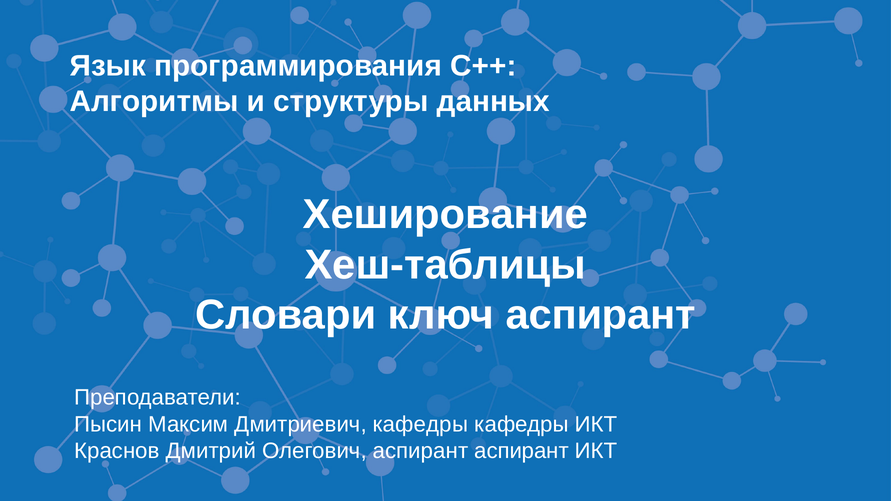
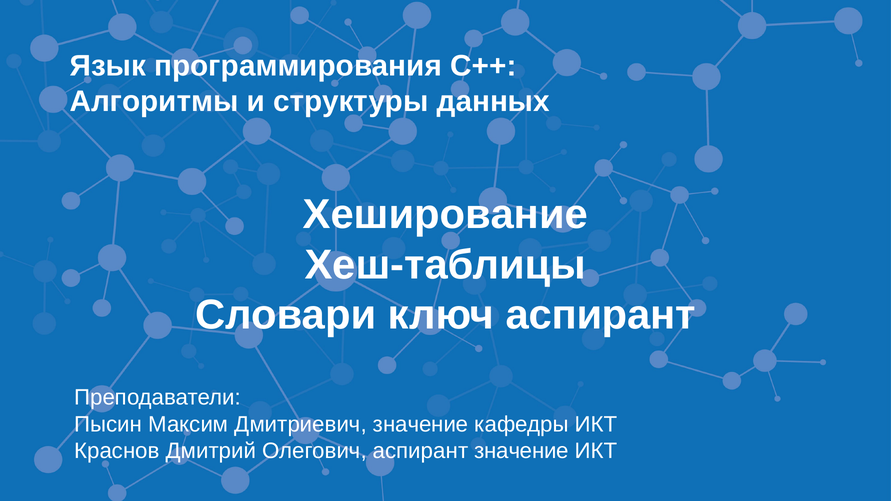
Дмитриевич кафедры: кафедры -> значение (421, 424)
аспирант аспирант: аспирант -> значение (522, 451)
